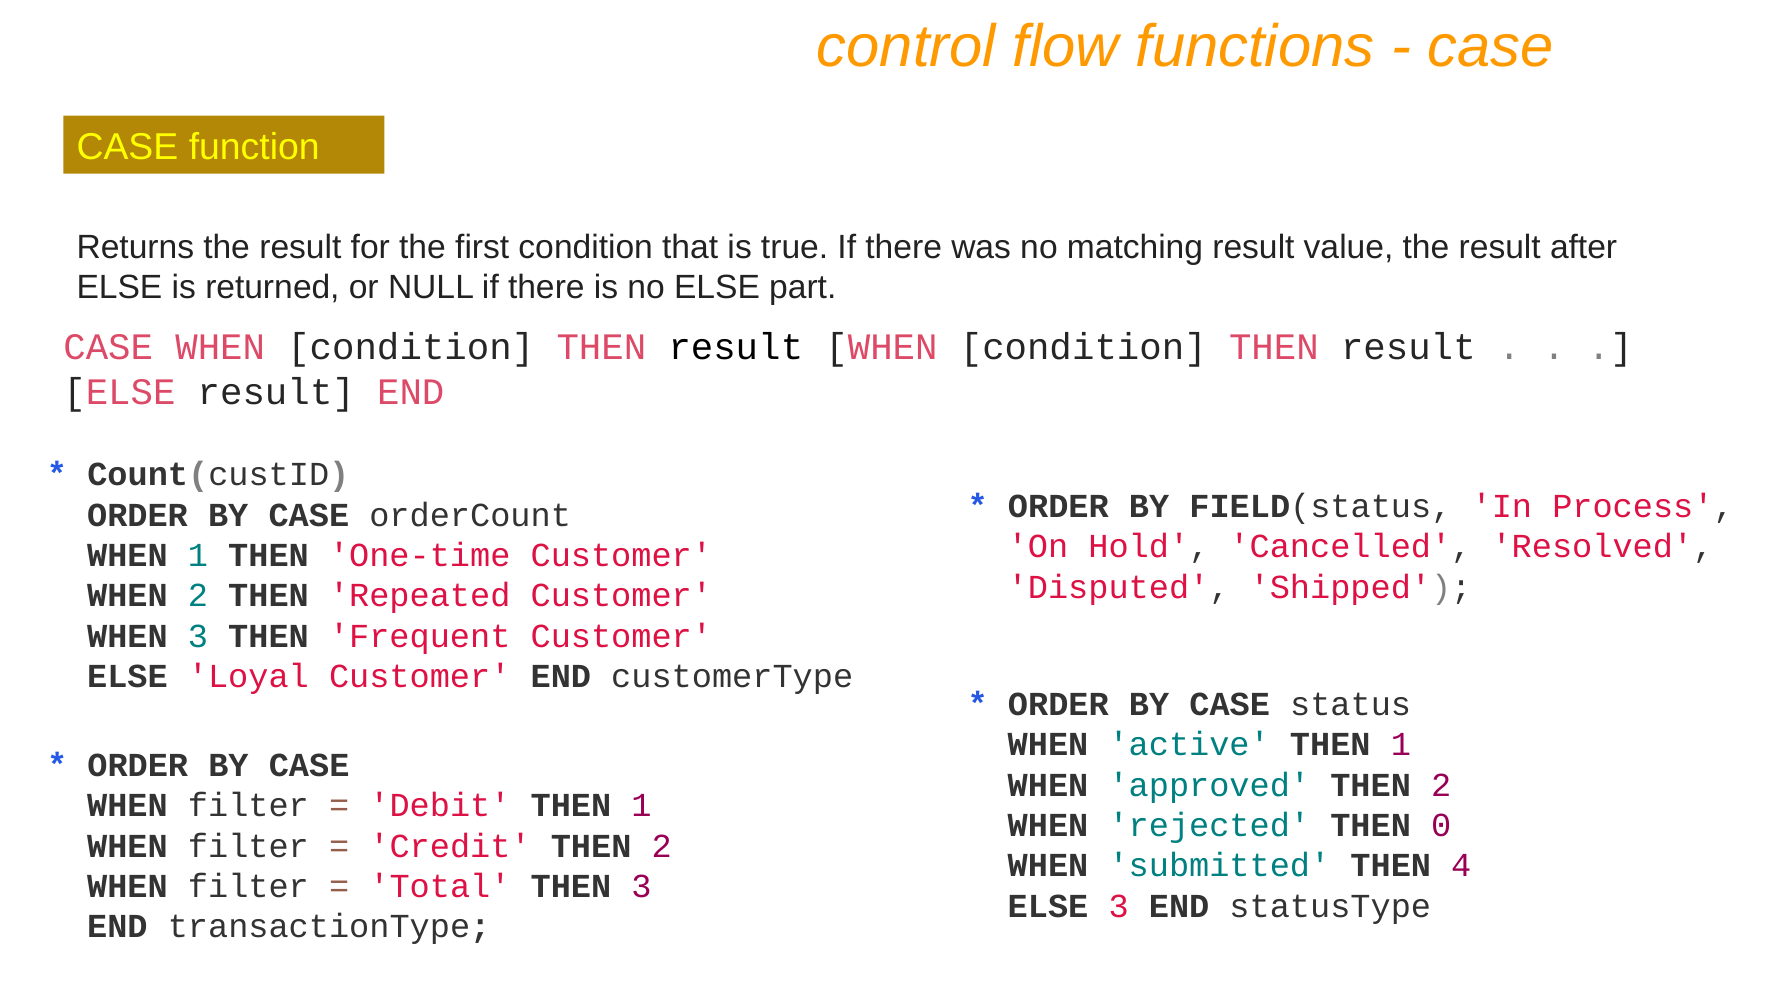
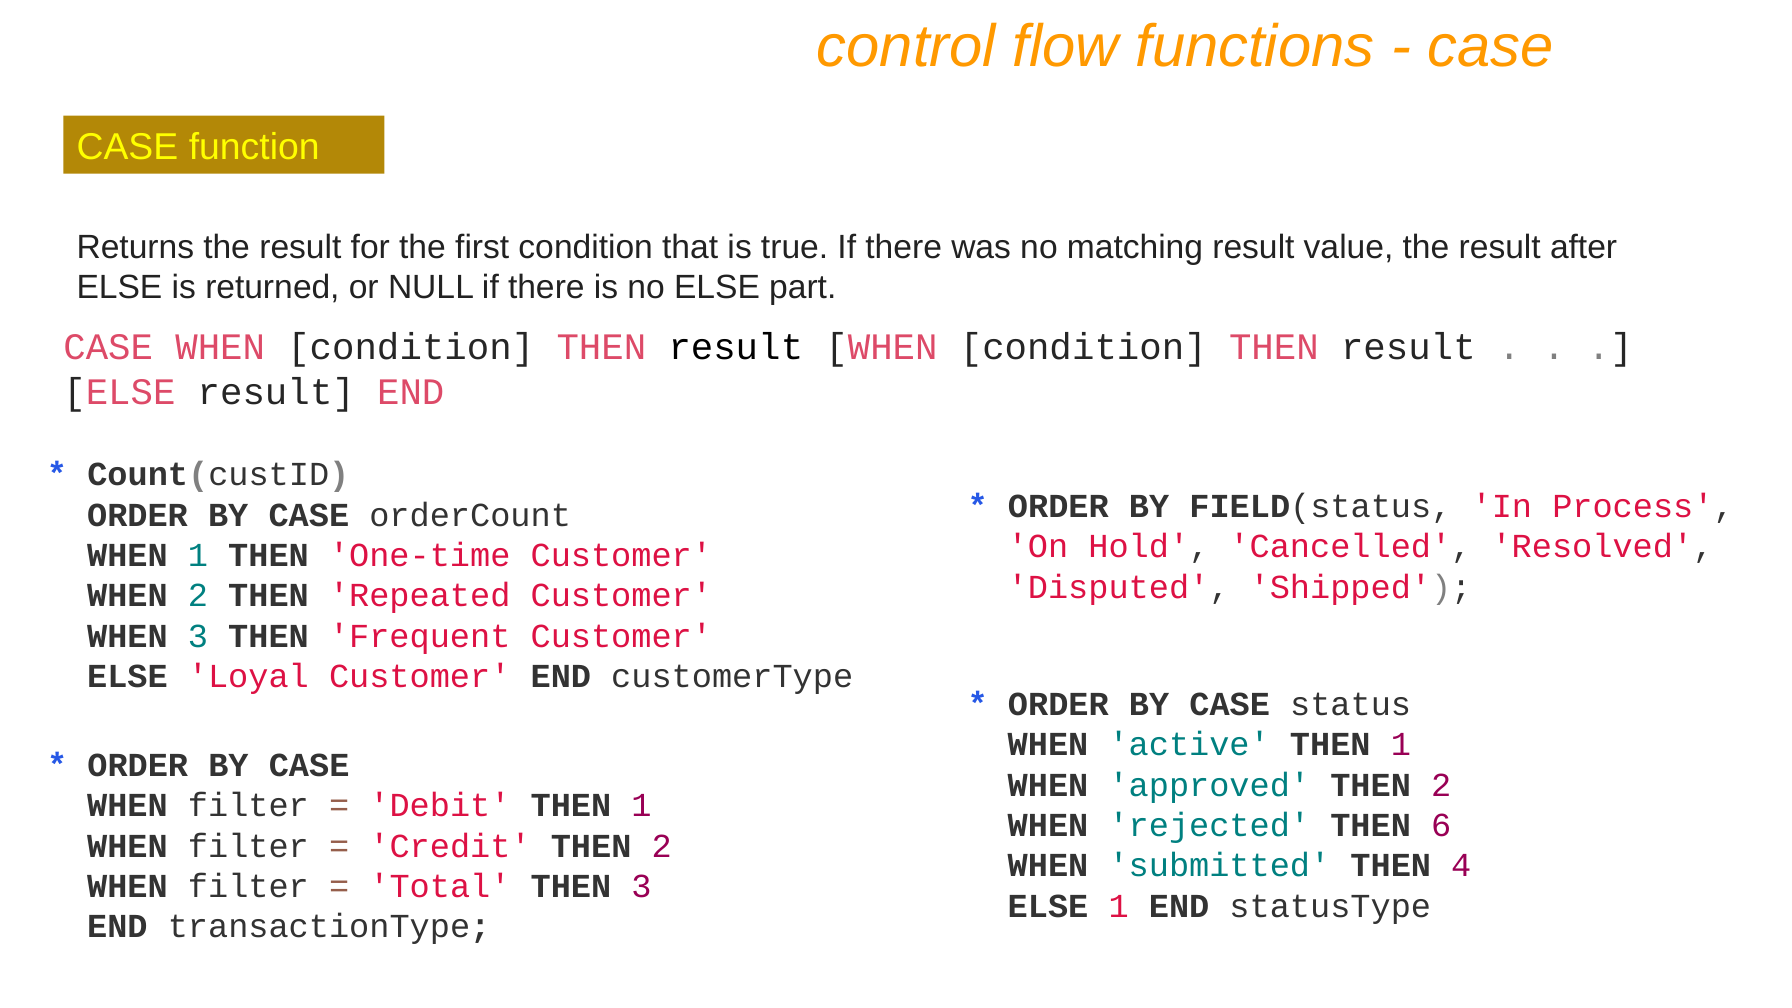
0: 0 -> 6 (1441, 826)
ELSE 3: 3 -> 1 (1119, 906)
